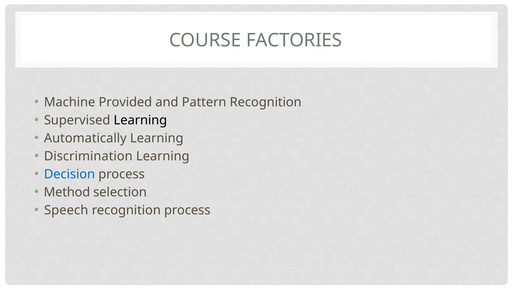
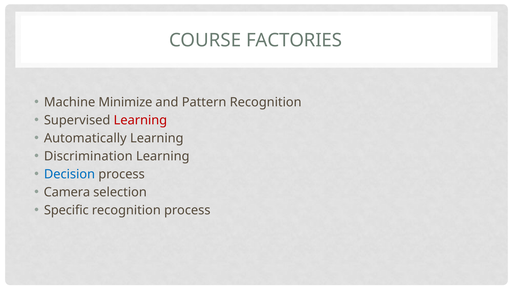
Provided: Provided -> Minimize (125, 102)
Learning colour: black -> red (140, 120)
Method: Method -> Camera (67, 192)
Speech: Speech -> Specific (66, 210)
